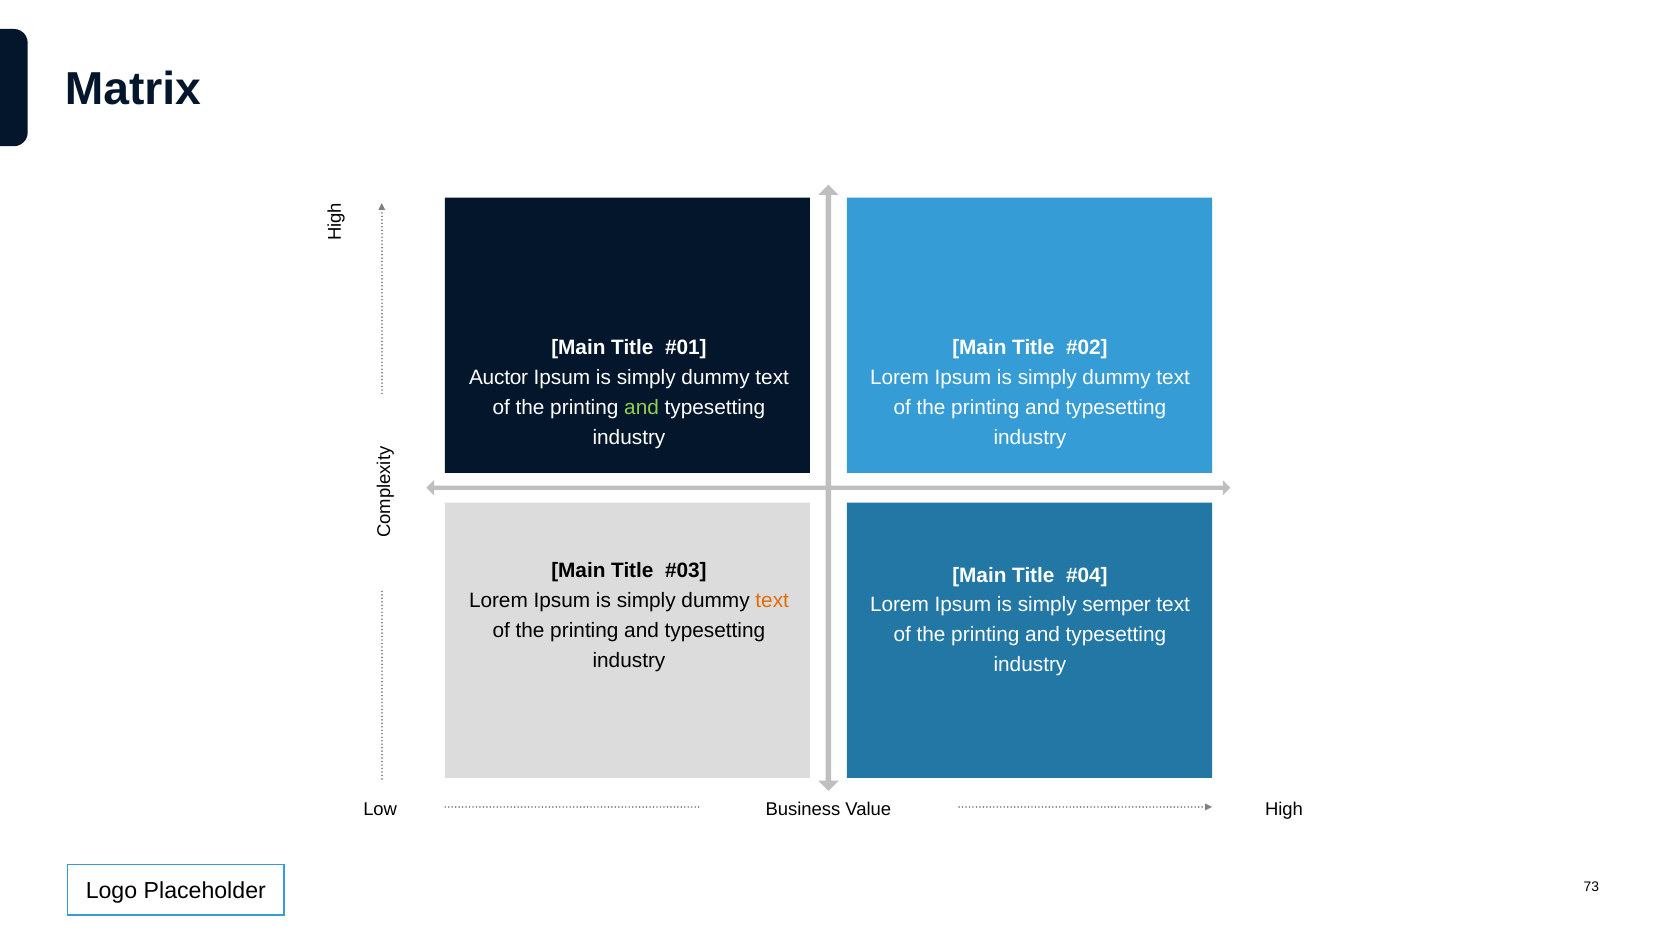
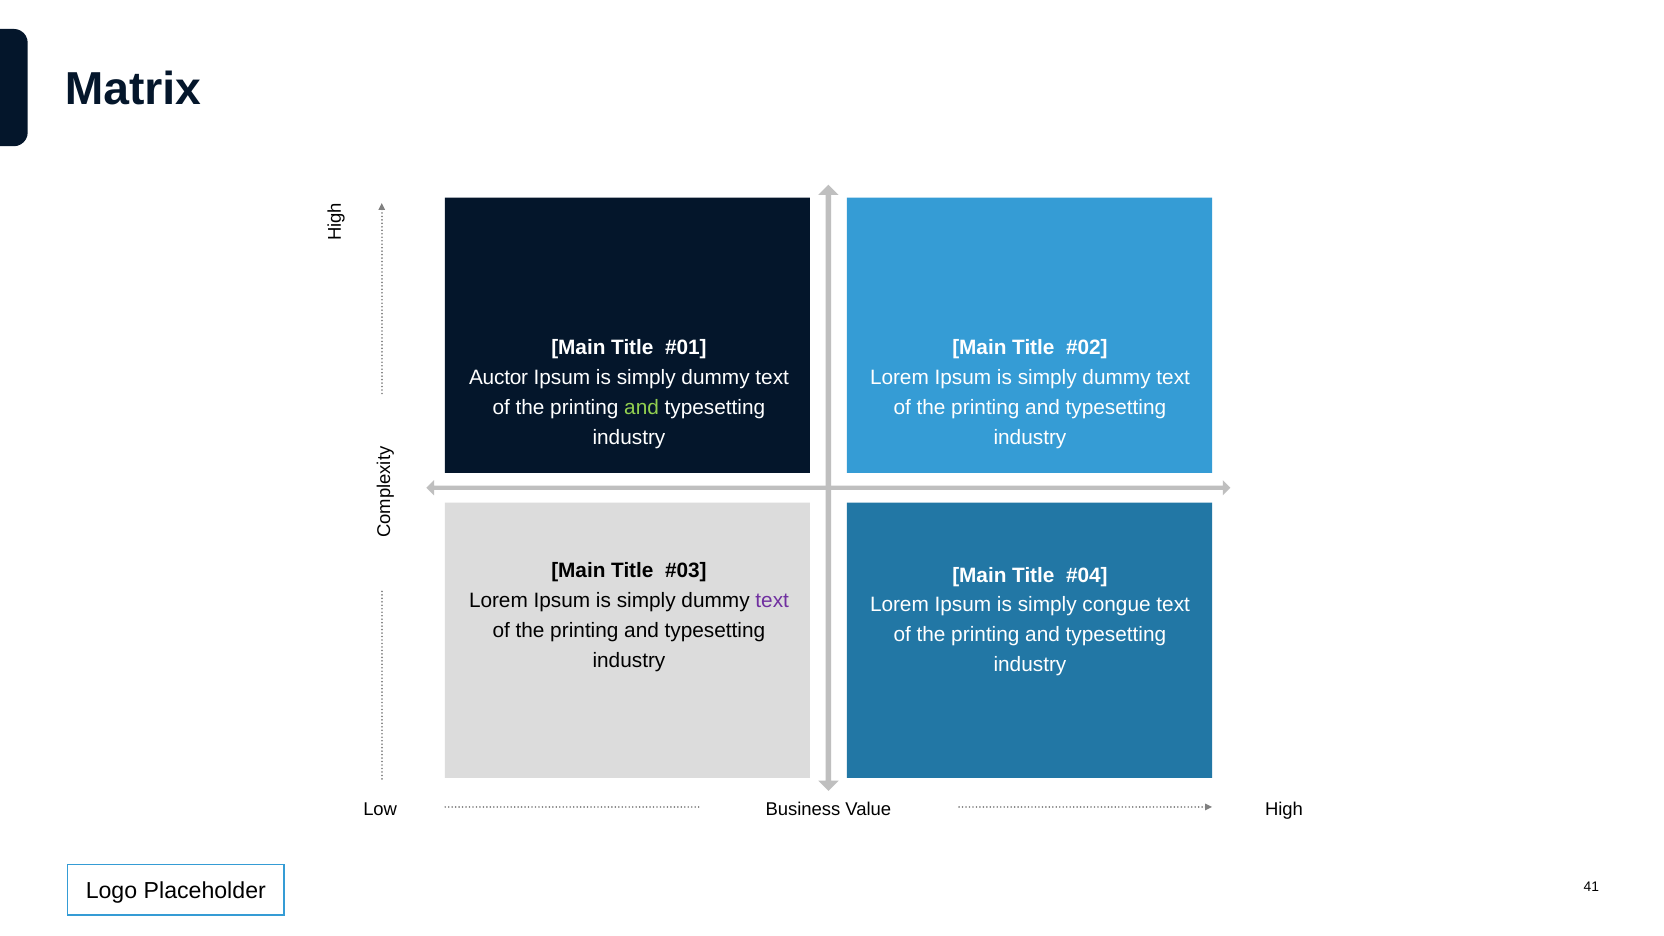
text colour: orange -> purple (772, 600)
semper: semper -> congue (1117, 605)
73: 73 -> 41 (1591, 887)
